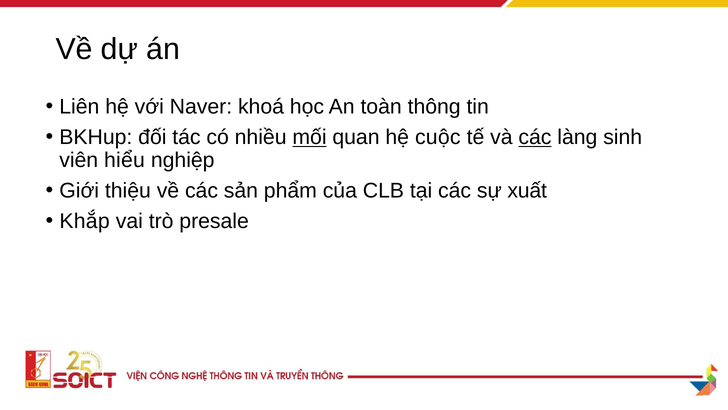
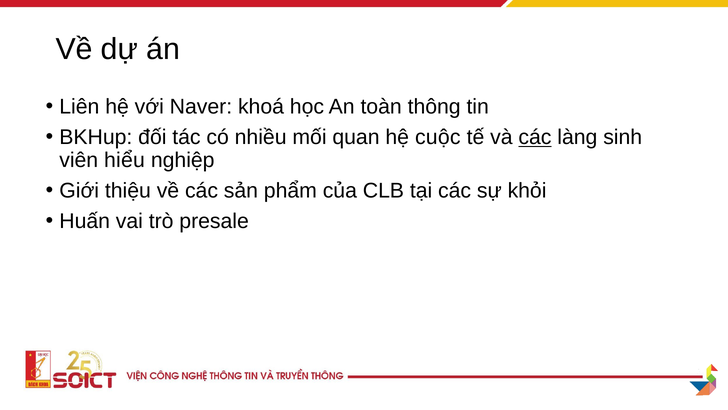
mối underline: present -> none (310, 137)
xuất: xuất -> khỏi (527, 190)
Khắp: Khắp -> Huấn (85, 221)
